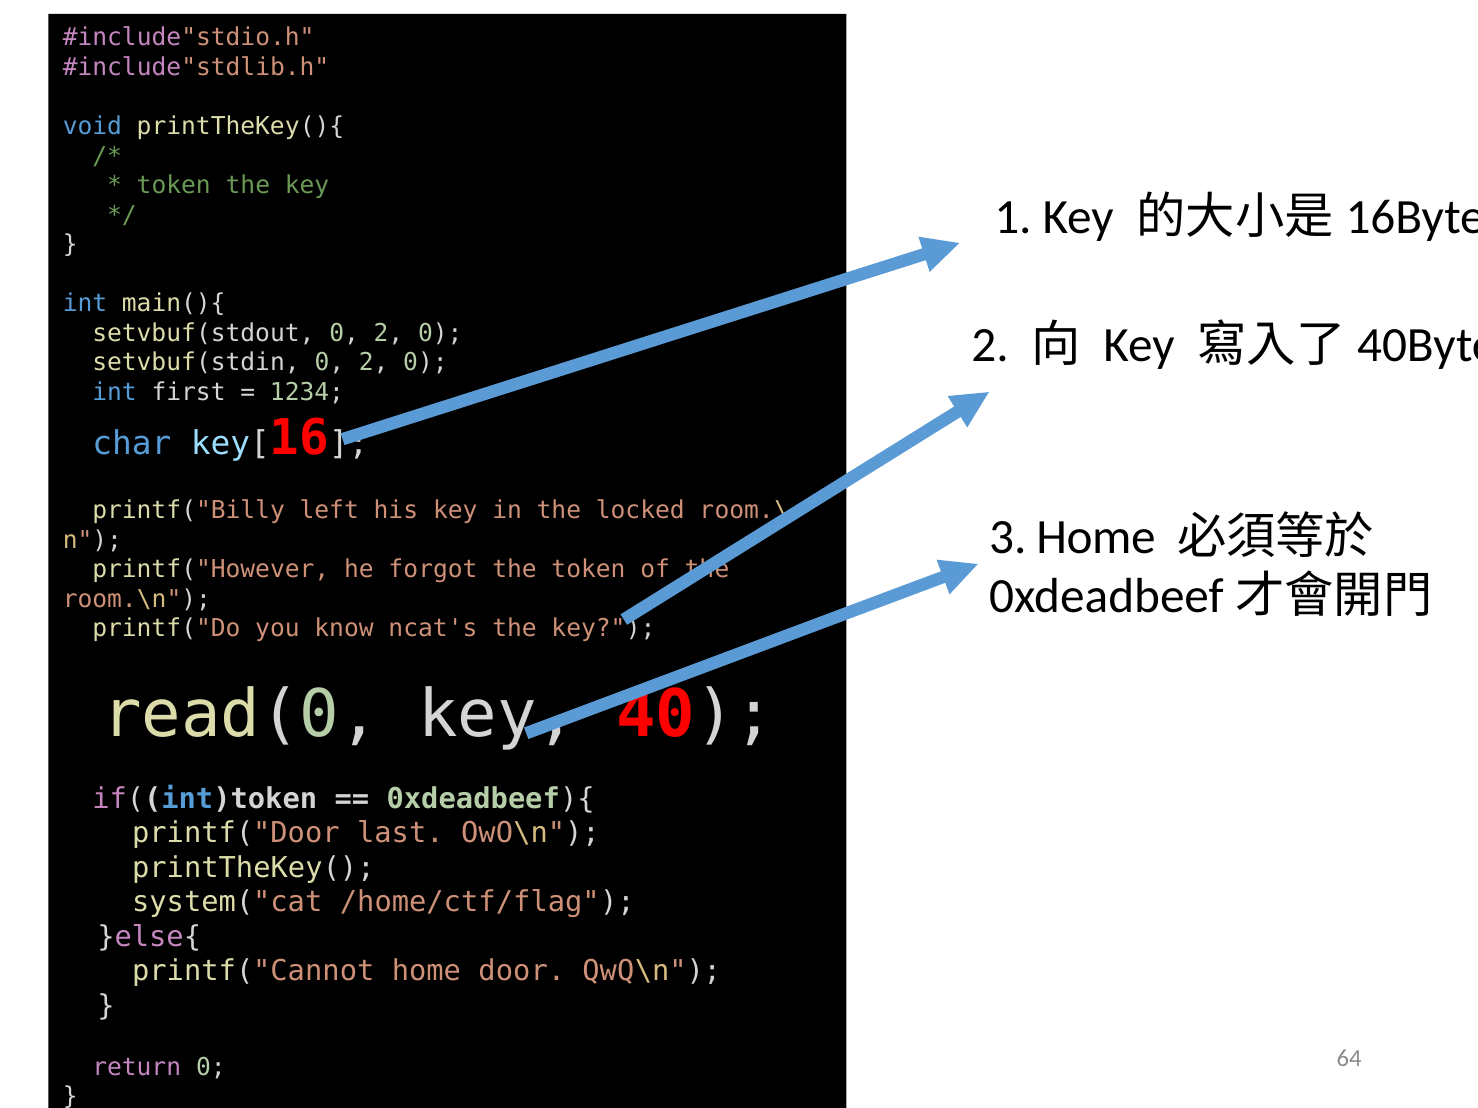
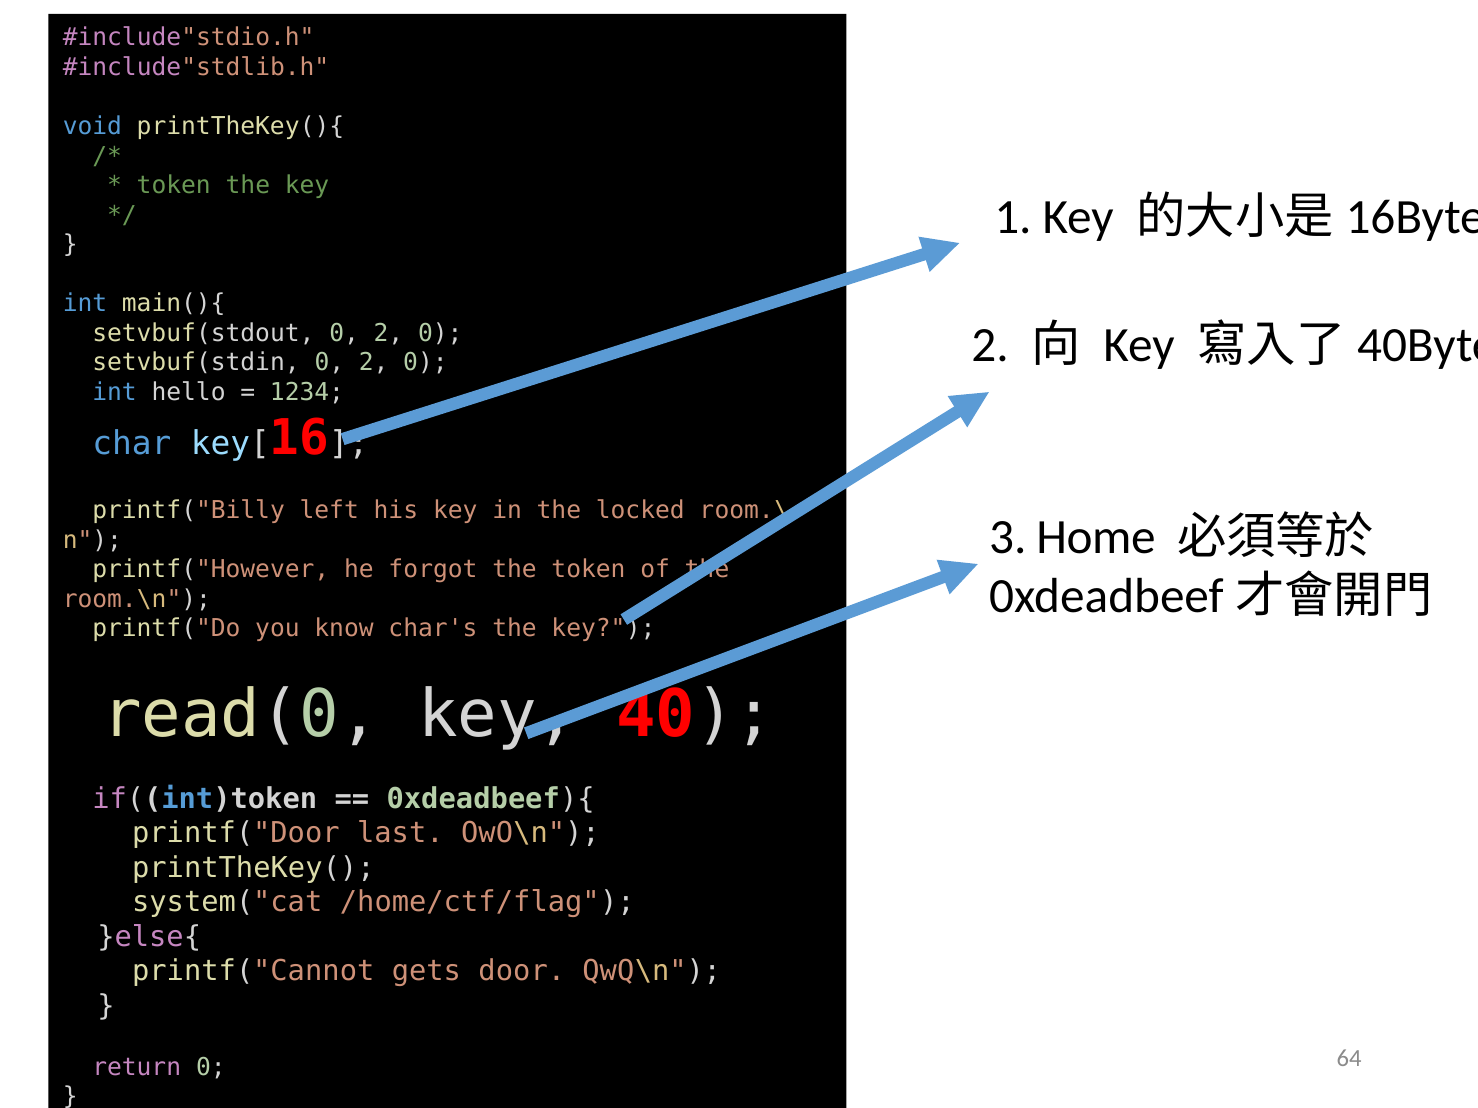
first: first -> hello (189, 392)
ncat's: ncat's -> char's (433, 629)
printf("Cannot home: home -> gets (426, 972)
